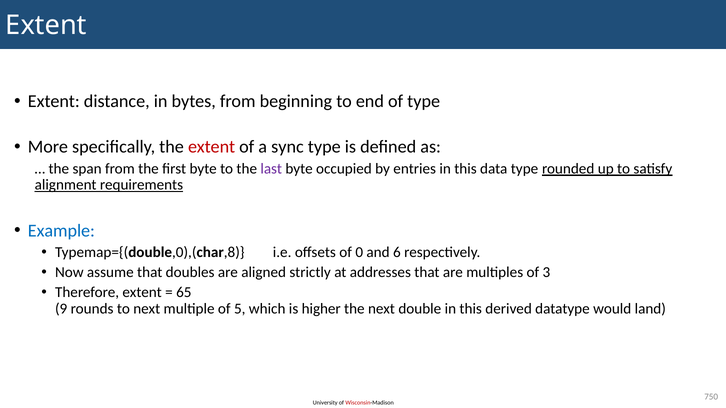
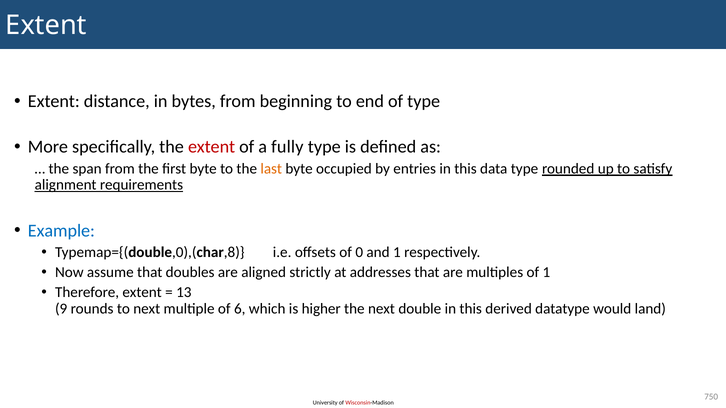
sync: sync -> fully (287, 147)
last colour: purple -> orange (271, 169)
and 6: 6 -> 1 (397, 253)
of 3: 3 -> 1 (546, 273)
65: 65 -> 13 (184, 293)
5: 5 -> 6 (240, 309)
